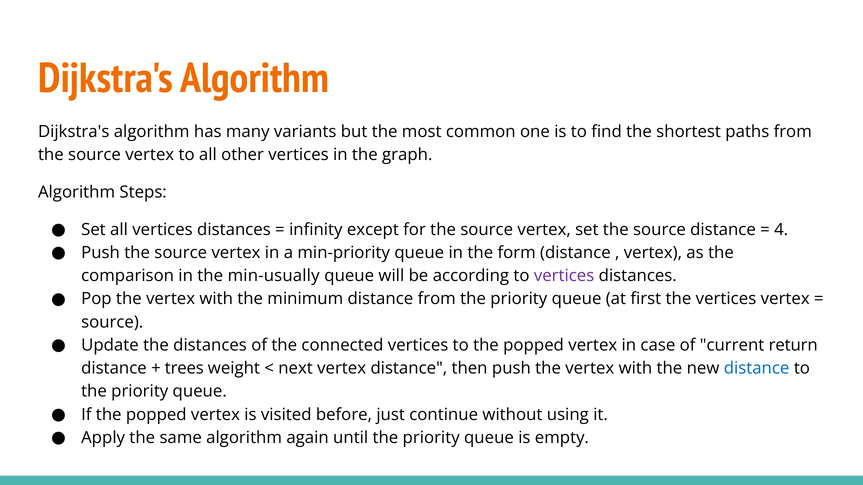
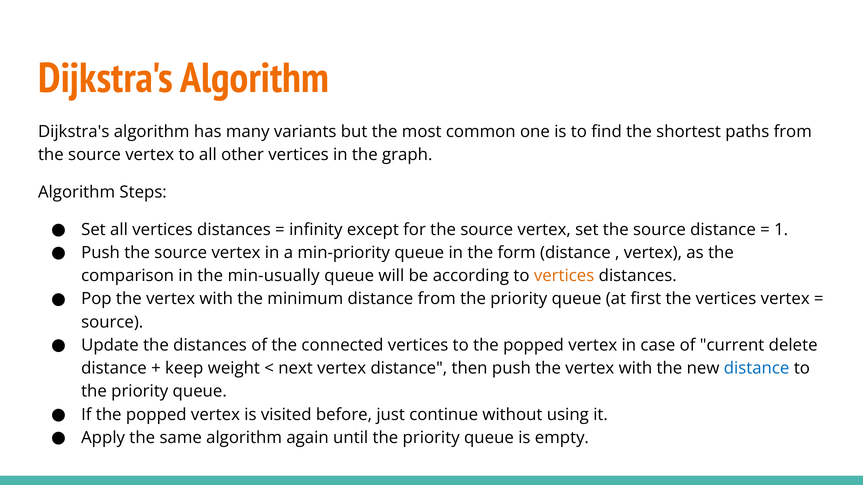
4: 4 -> 1 (781, 230)
vertices colour: purple -> orange (564, 276)
return: return -> delete (793, 345)
trees: trees -> keep (184, 369)
